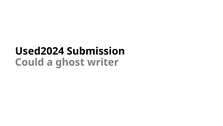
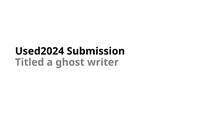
Could: Could -> Titled (30, 62)
